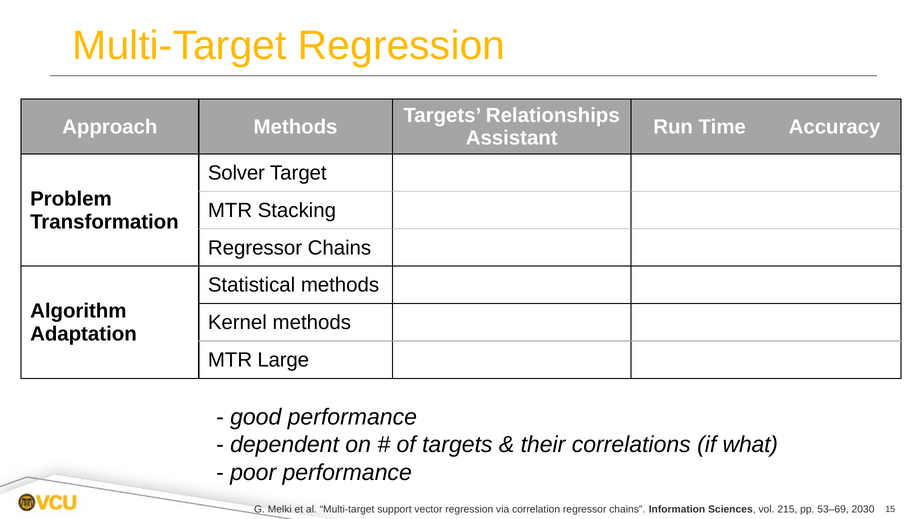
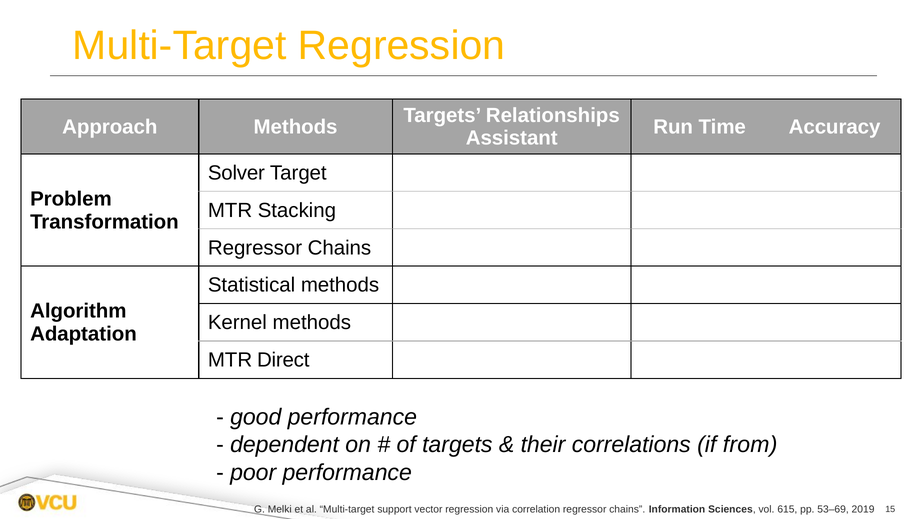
Large: Large -> Direct (283, 360)
what: what -> from (750, 444)
215: 215 -> 615 (787, 509)
2030: 2030 -> 2019 (863, 509)
